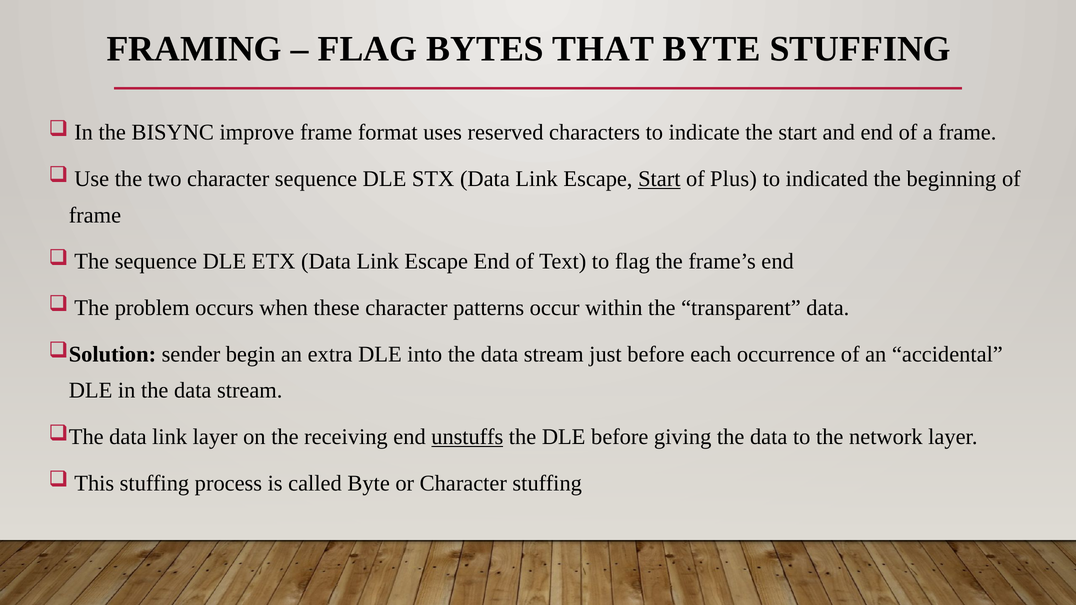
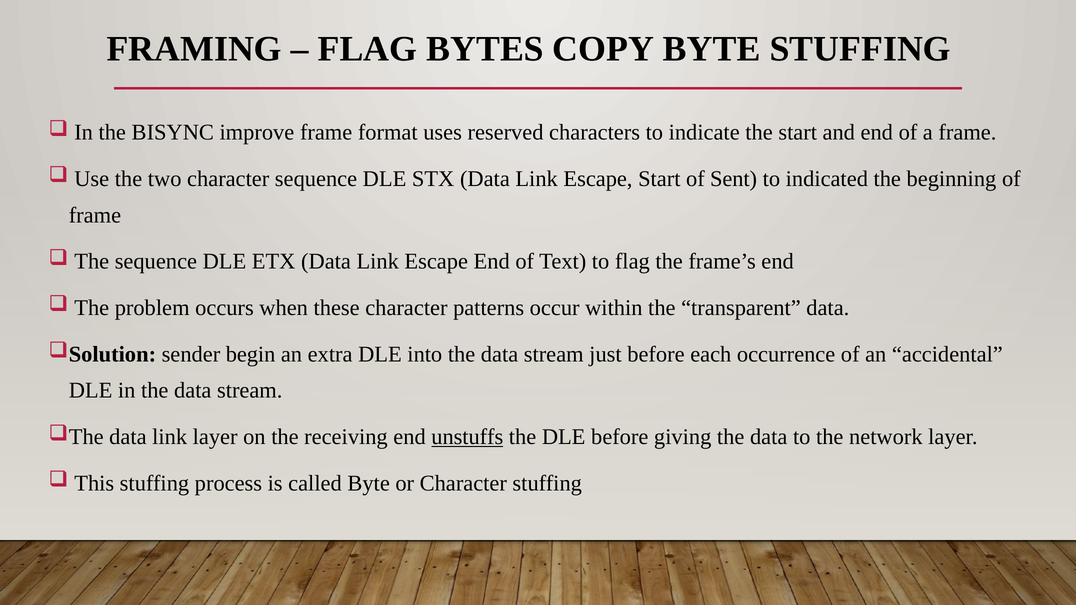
THAT: THAT -> COPY (603, 49)
Start underline: present -> none (659, 179)
Plus: Plus -> Sent (734, 179)
